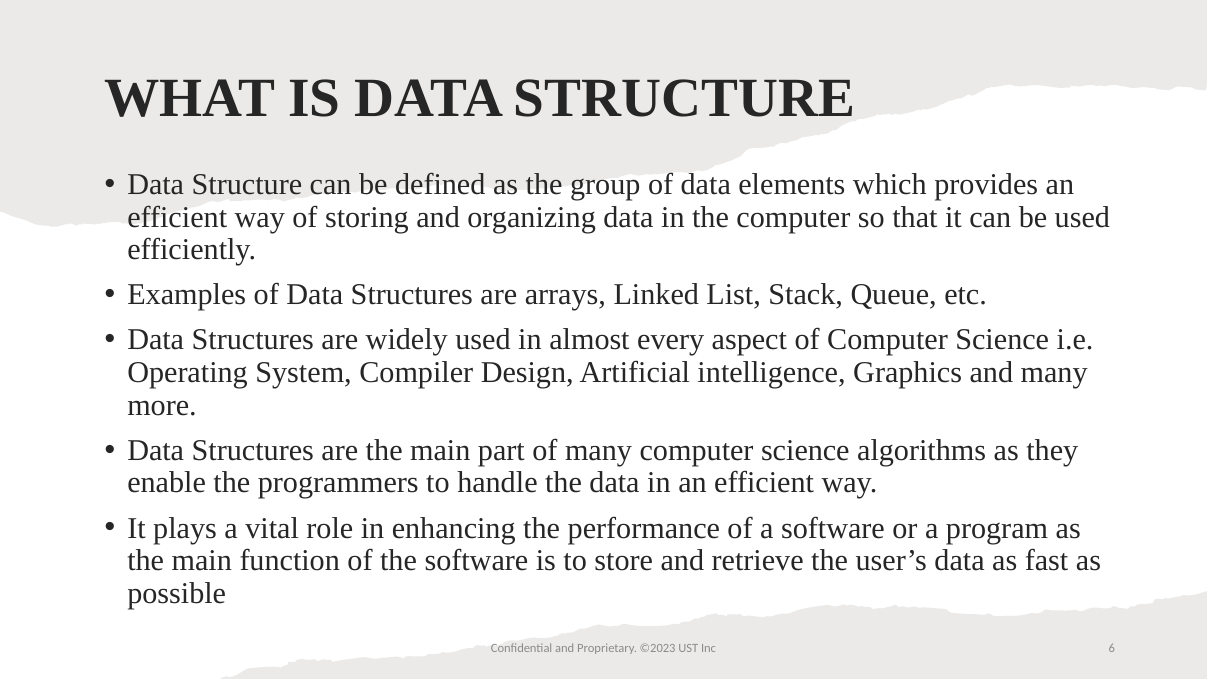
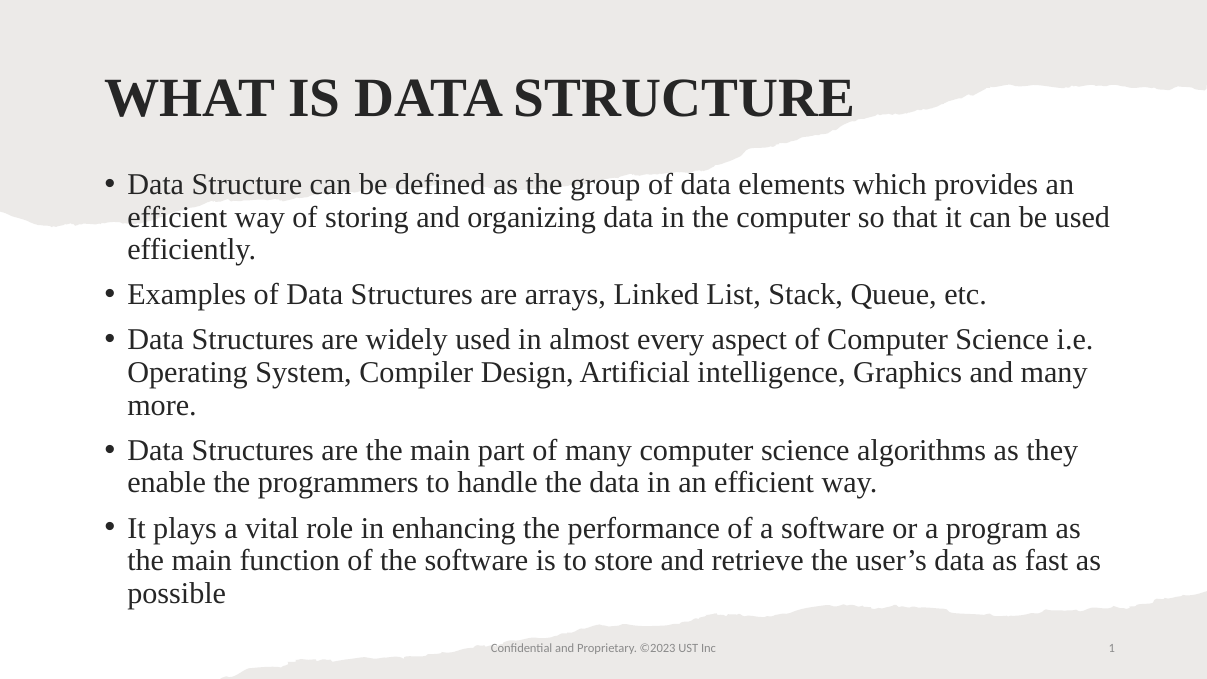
6: 6 -> 1 (1112, 648)
